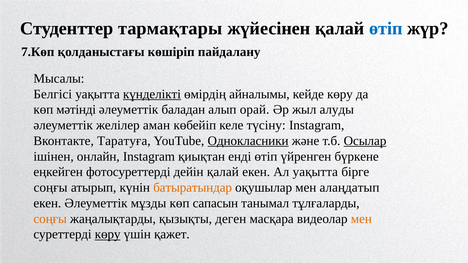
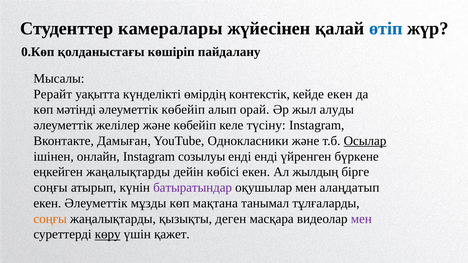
тармақтары: тармақтары -> камералары (170, 28)
7.Көп: 7.Көп -> 0.Көп (38, 52)
Белгісі: Белгісі -> Рерайт (53, 94)
күнделікті underline: present -> none (152, 94)
айналымы: айналымы -> контекстік (259, 94)
кейде көру: көру -> екен (340, 94)
әлеуметтік баладан: баладан -> көбейіп (183, 110)
желілер аман: аман -> және (157, 125)
Таратуға: Таратуға -> Дамыған (124, 141)
Однокласники underline: present -> none (248, 141)
қиықтан: қиықтан -> созылуы (202, 157)
енді өтіп: өтіп -> енді (266, 157)
еңкейген фотосуреттерді: фотосуреттерді -> жаңалықтарды (128, 172)
дейін қалай: қалай -> көбісі (223, 172)
Ал уақытта: уақытта -> жылдың (315, 172)
батыратындар colour: orange -> purple (193, 188)
сапасын: сапасын -> мақтана (215, 203)
мен colour: orange -> purple (361, 219)
